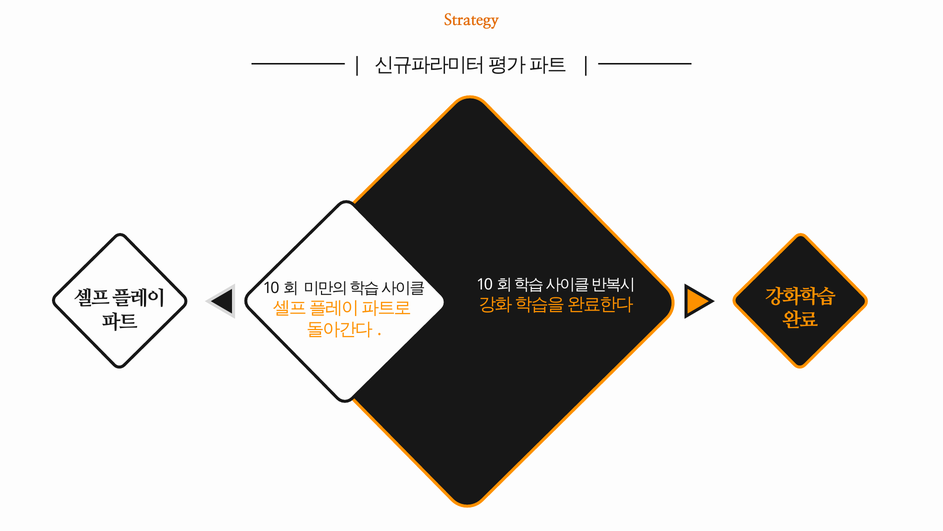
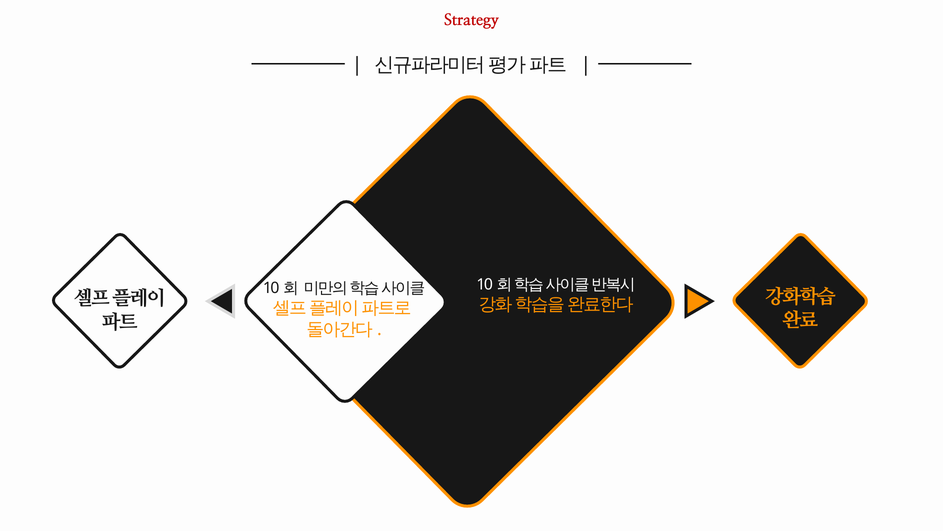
Strategy colour: orange -> red (472, 20)
